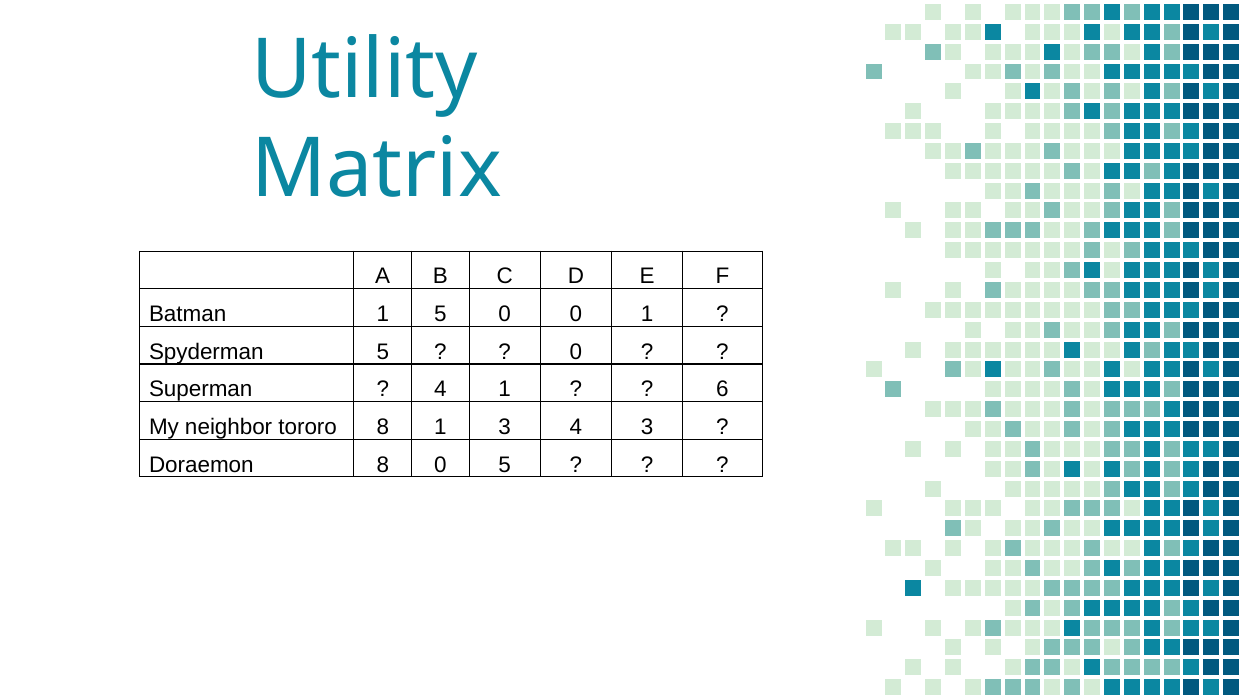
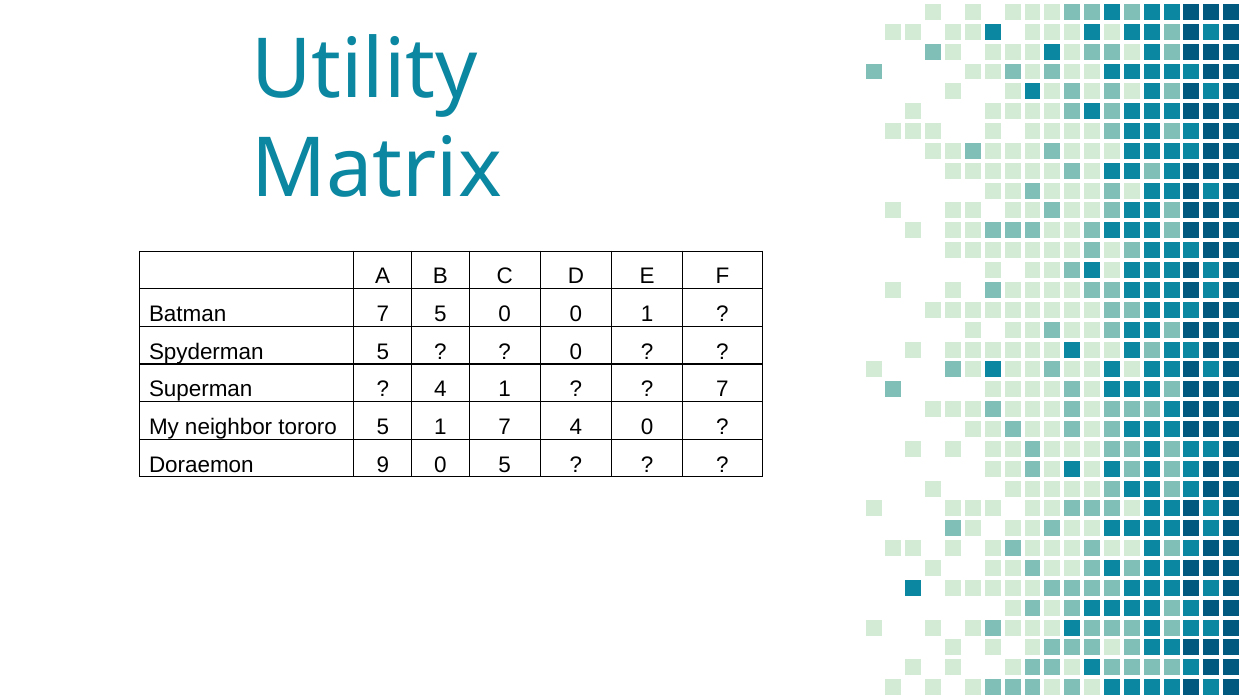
Batman 1: 1 -> 7 (383, 314)
6: 6 -> 7 (722, 390)
tororo 8: 8 -> 5 (383, 427)
1 3: 3 -> 7 (505, 427)
4 3: 3 -> 0 (647, 427)
Doraemon 8: 8 -> 9 (383, 465)
